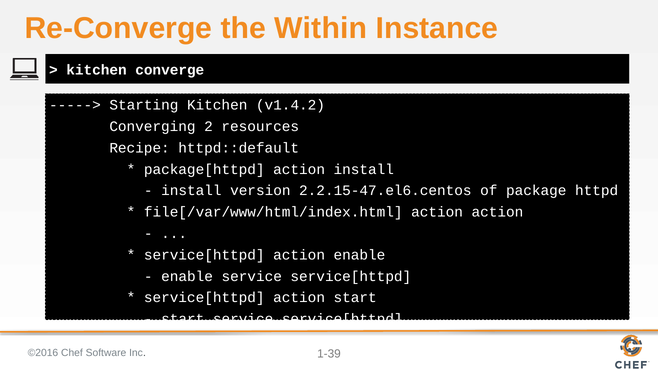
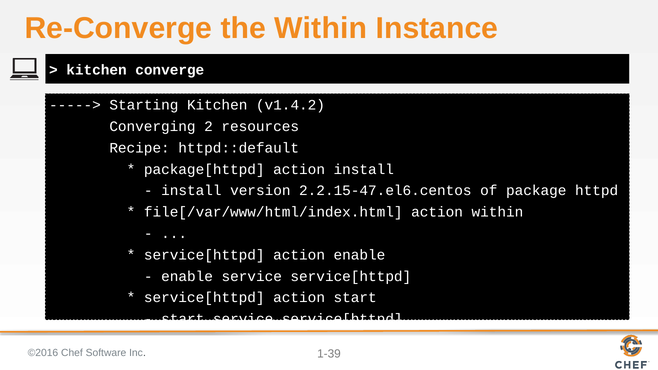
action action: action -> within (497, 212)
